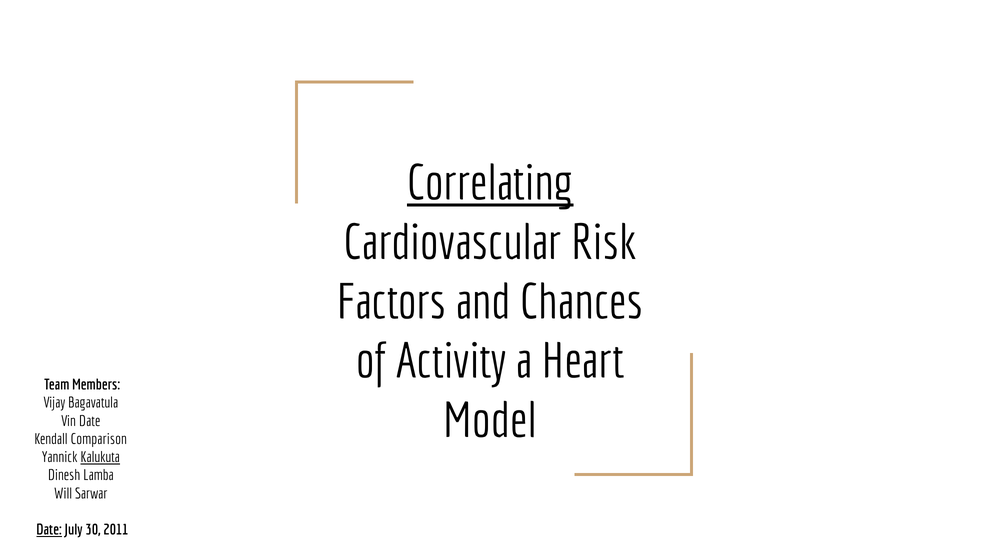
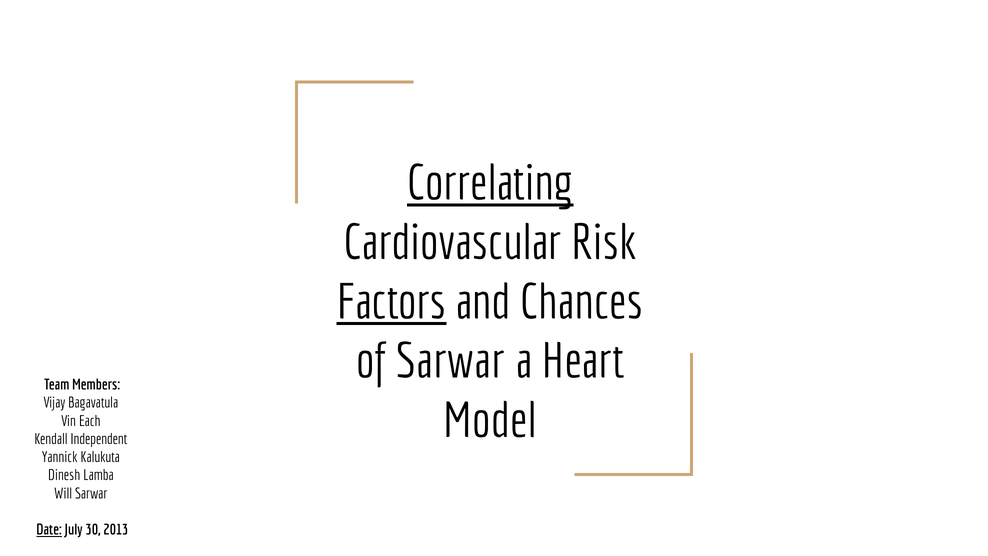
Factors underline: none -> present (392, 302)
of Activity: Activity -> Sarwar (451, 361)
Vin Date: Date -> Each (90, 421)
Comparison: Comparison -> Independent (99, 439)
Kalukuta underline: present -> none (100, 457)
2011: 2011 -> 2013 (116, 530)
